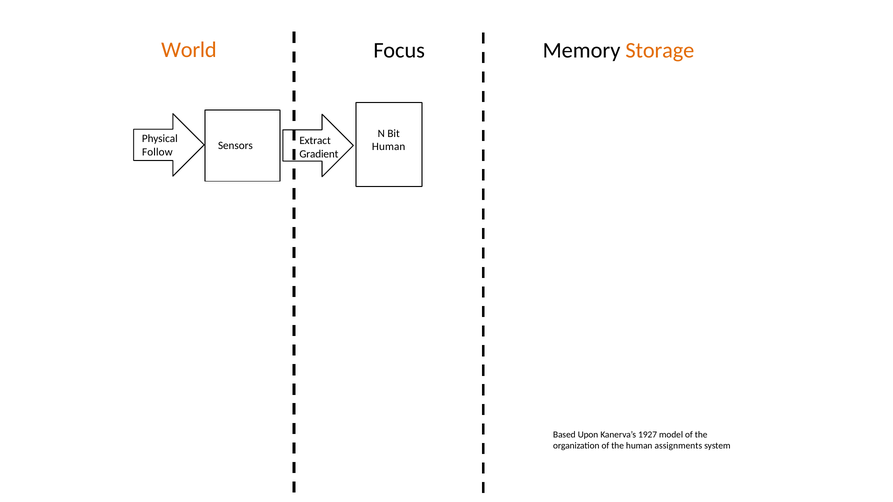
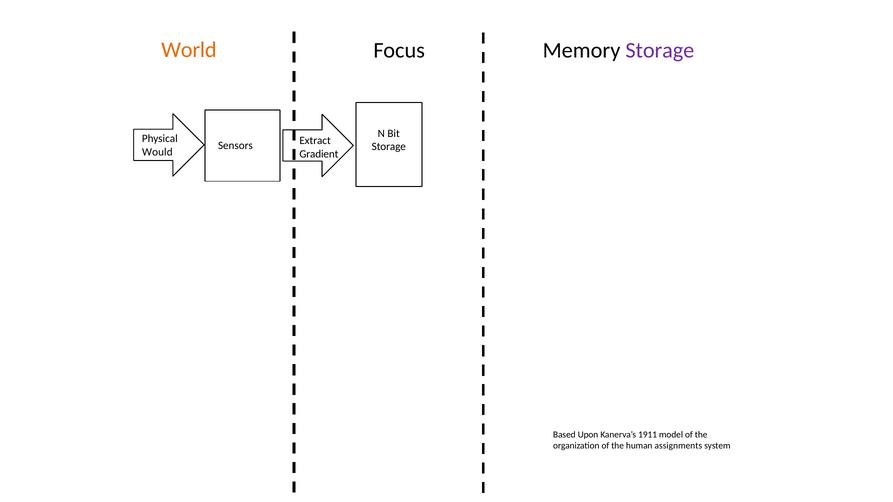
Storage colour: orange -> purple (660, 50)
Human: Human -> Storage (389, 147)
Follow: Follow -> Would (157, 152)
1927: 1927 -> 1911 (648, 435)
